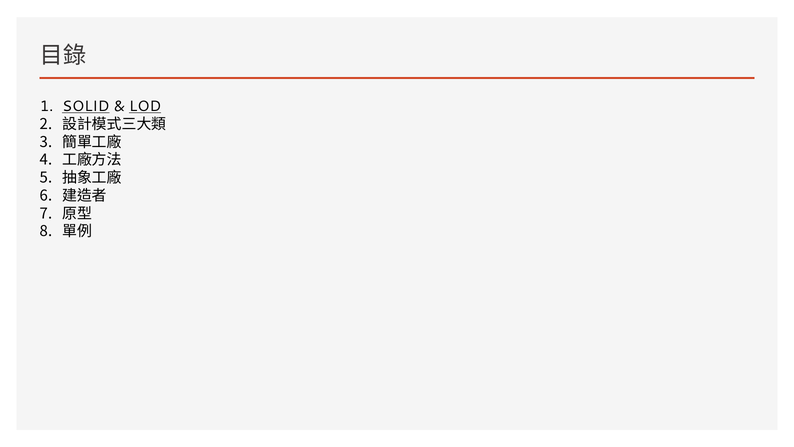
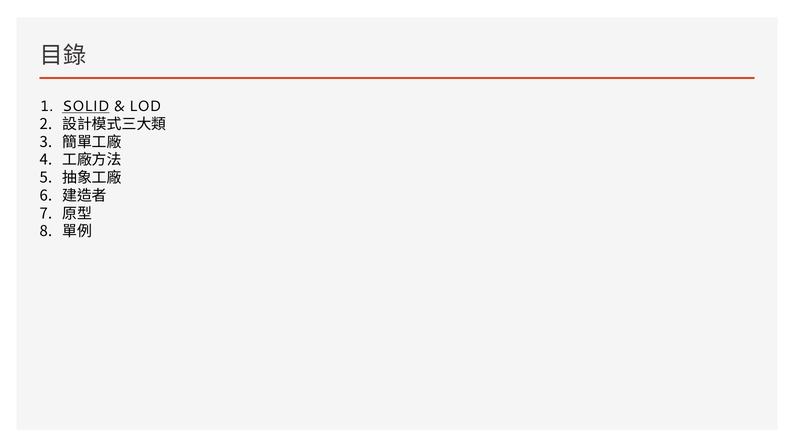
LOD underline: present -> none (145, 106)
